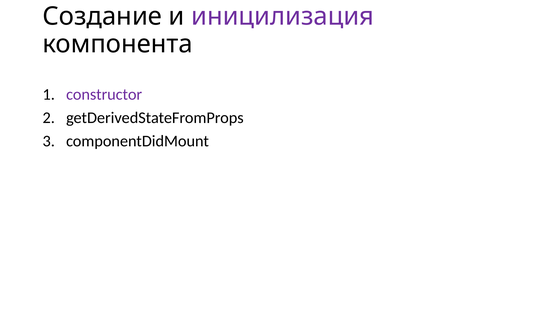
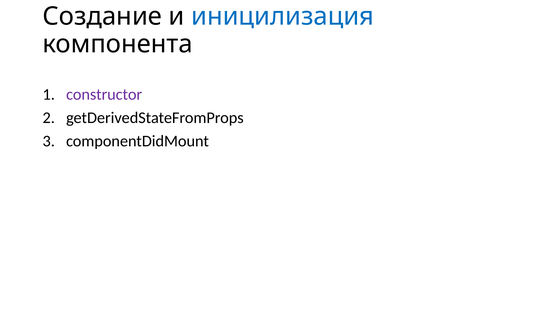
иницилизация colour: purple -> blue (283, 16)
